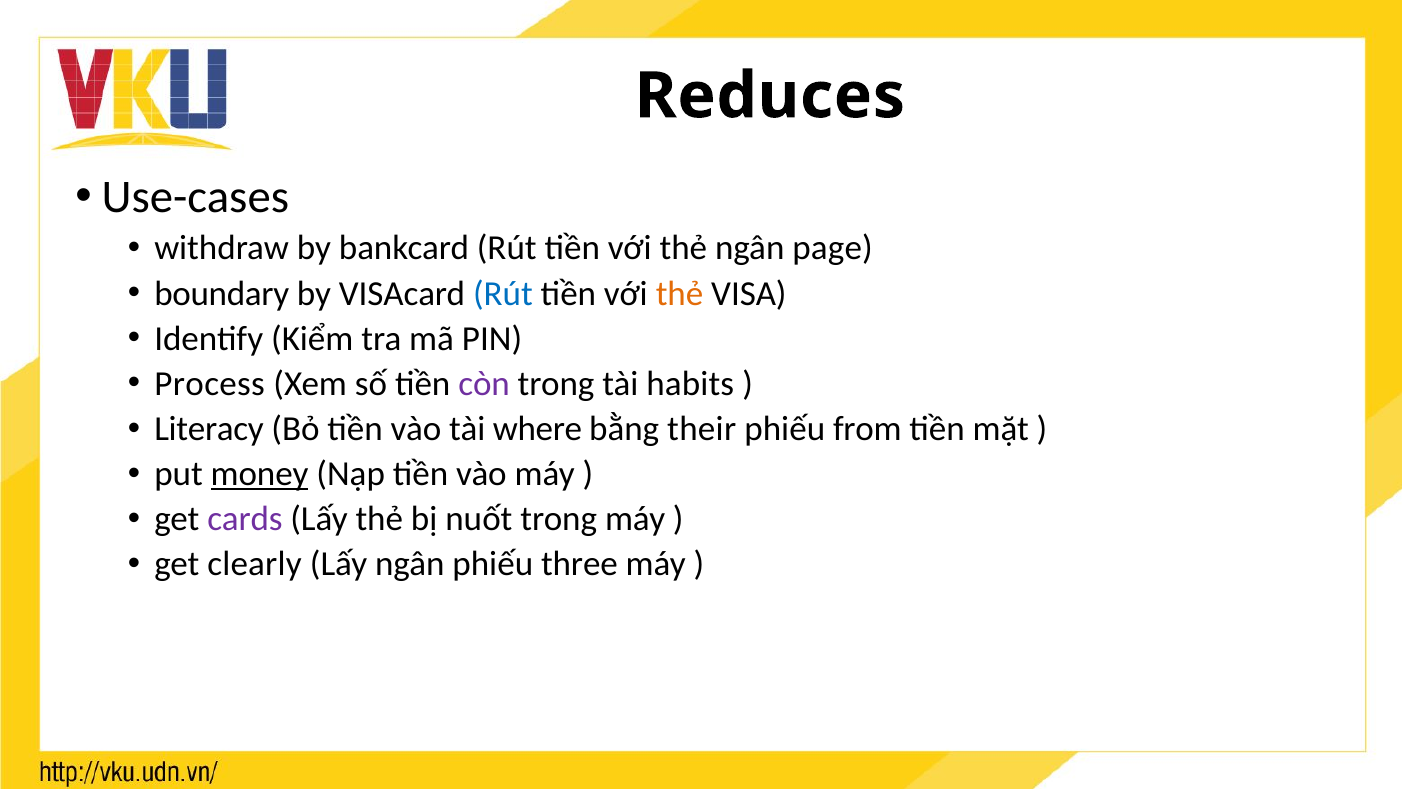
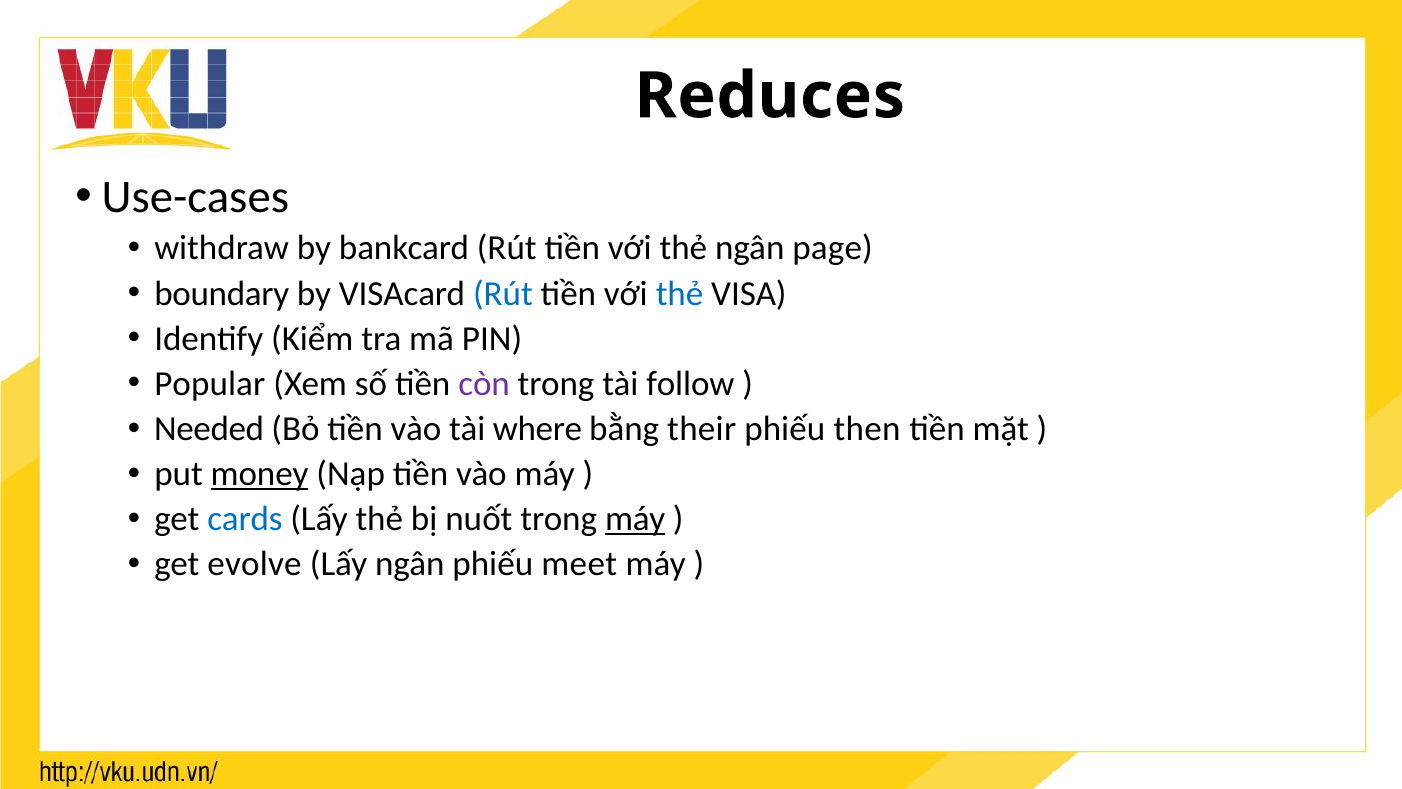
thẻ colour: orange -> blue (680, 293)
Process: Process -> Popular (210, 384)
habits: habits -> follow (690, 384)
Literacy: Literacy -> Needed (209, 429)
from: from -> then (867, 429)
cards colour: purple -> blue (245, 519)
máy underline: none -> present (635, 519)
clearly: clearly -> evolve (254, 564)
three: three -> meet (579, 564)
